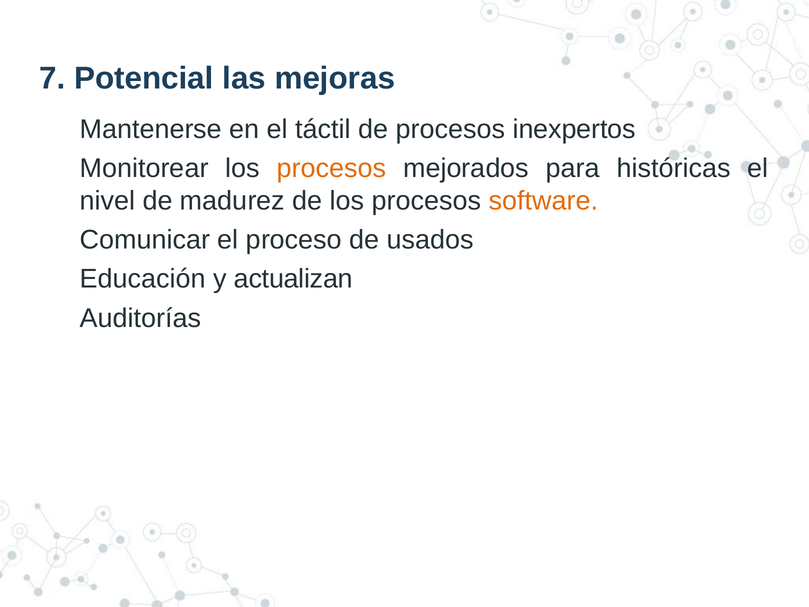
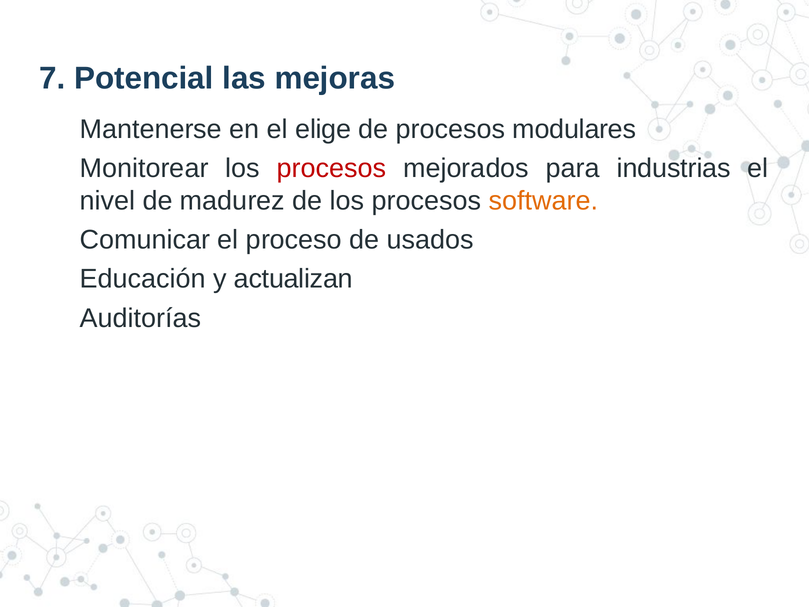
táctil: táctil -> elige (323, 129)
inexpertos: inexpertos -> modulares (574, 129)
procesos colour: orange -> red (331, 168)
históricas: históricas -> industrias (674, 168)
